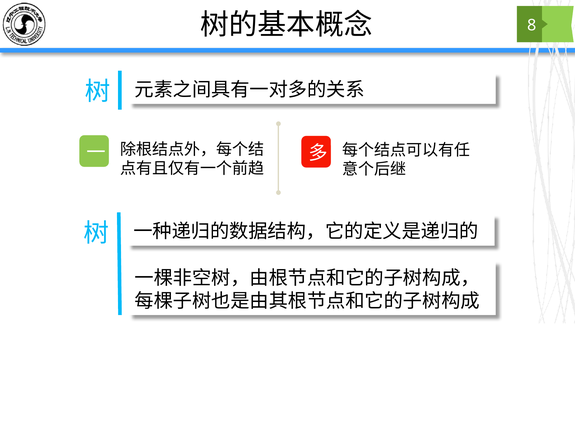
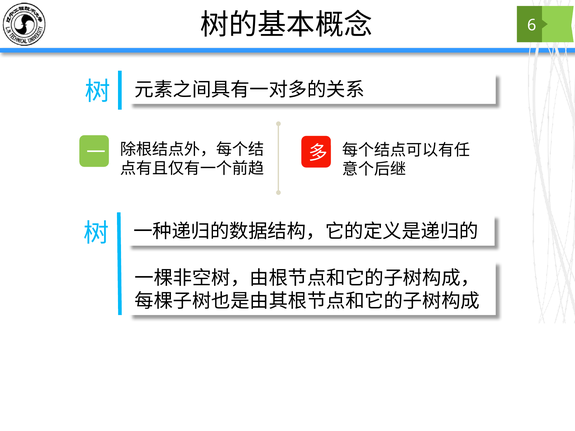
8: 8 -> 6 (532, 25)
